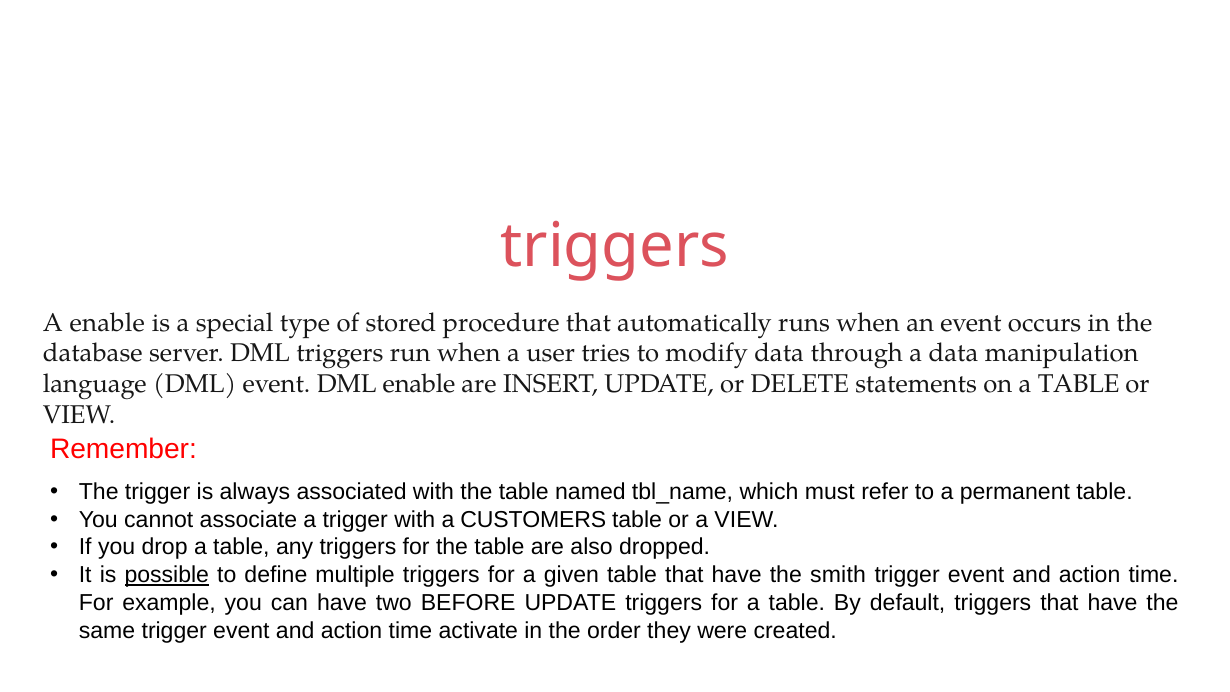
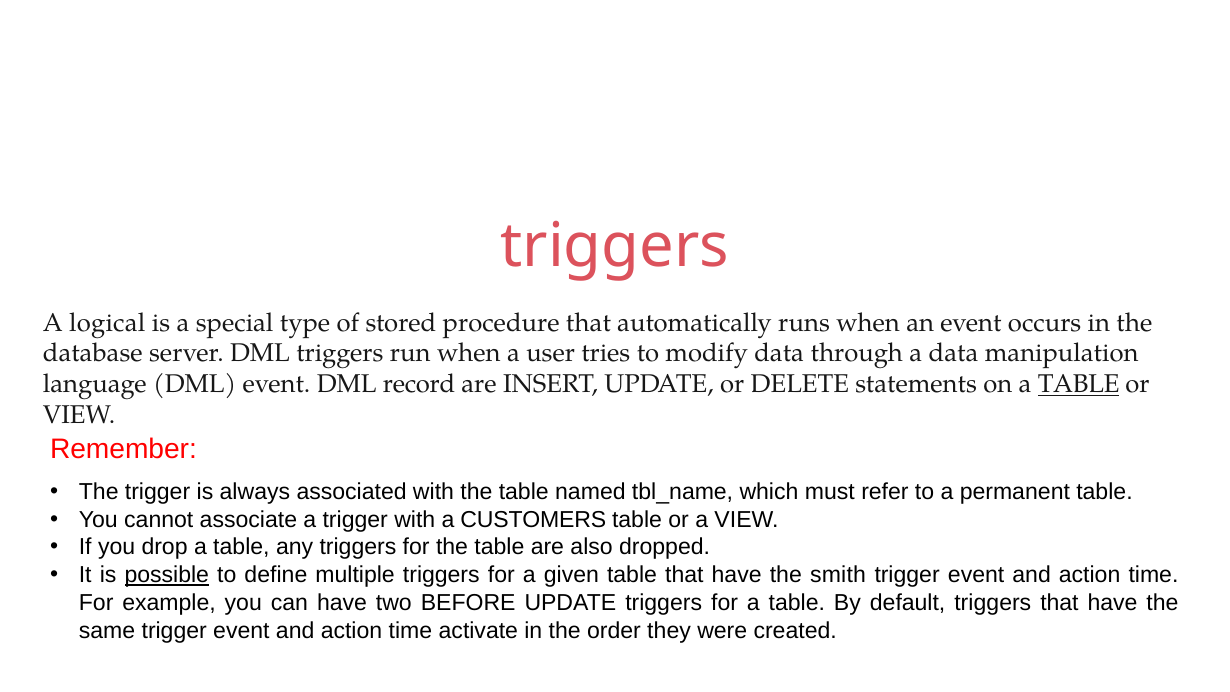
A enable: enable -> logical (107, 323)
DML enable: enable -> record (419, 384)
TABLE underline: none -> present (1079, 384)
